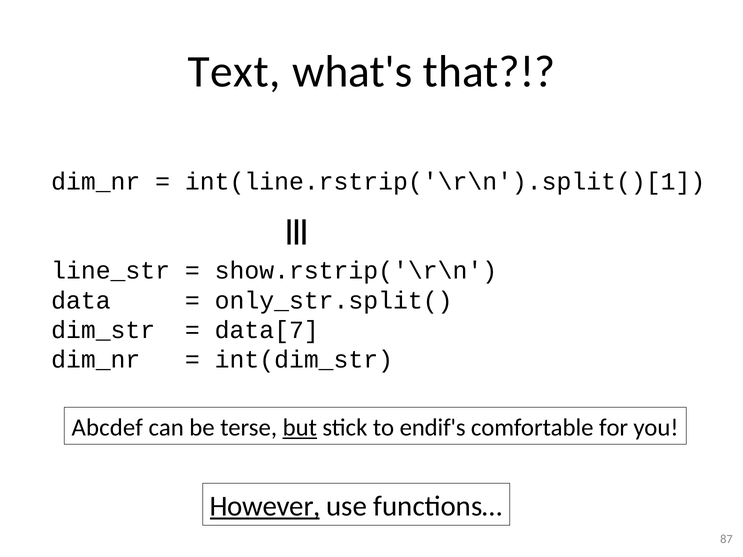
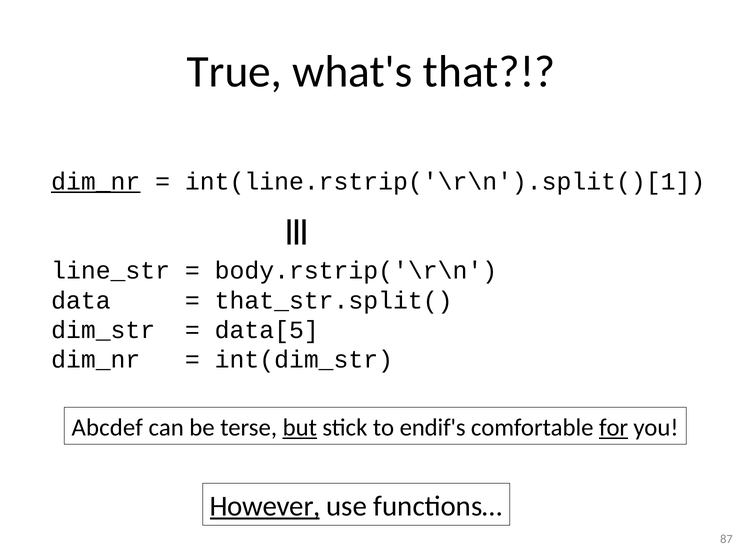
Text: Text -> True (234, 72)
dim_nr underline: none -> present (96, 182)
show.rstrip('\r\n: show.rstrip('\r\n -> body.rstrip('\r\n (356, 271)
only_str.split(: only_str.split( -> that_str.split( (334, 300)
data[7: data[7 -> data[5 (267, 330)
for underline: none -> present (614, 428)
